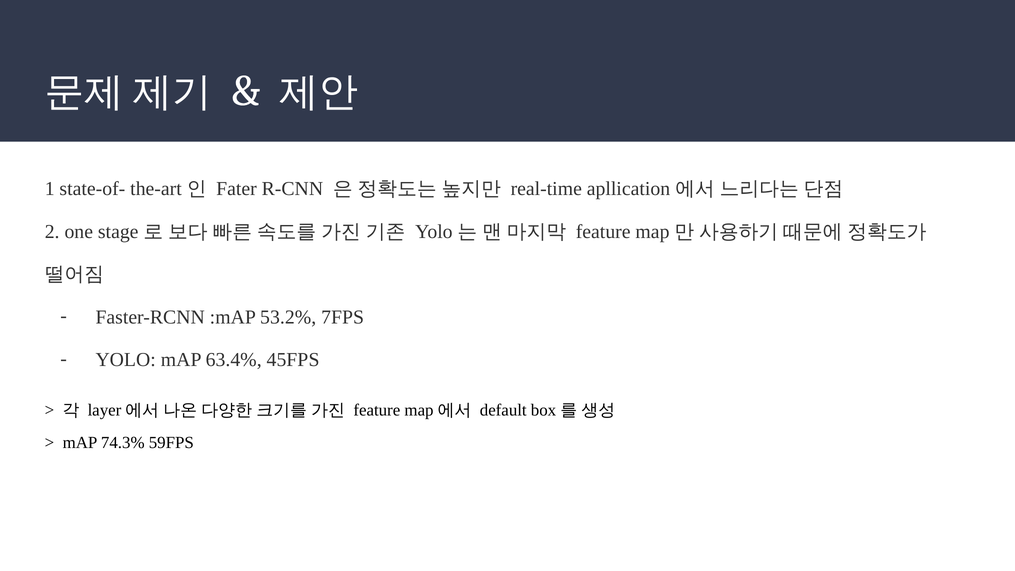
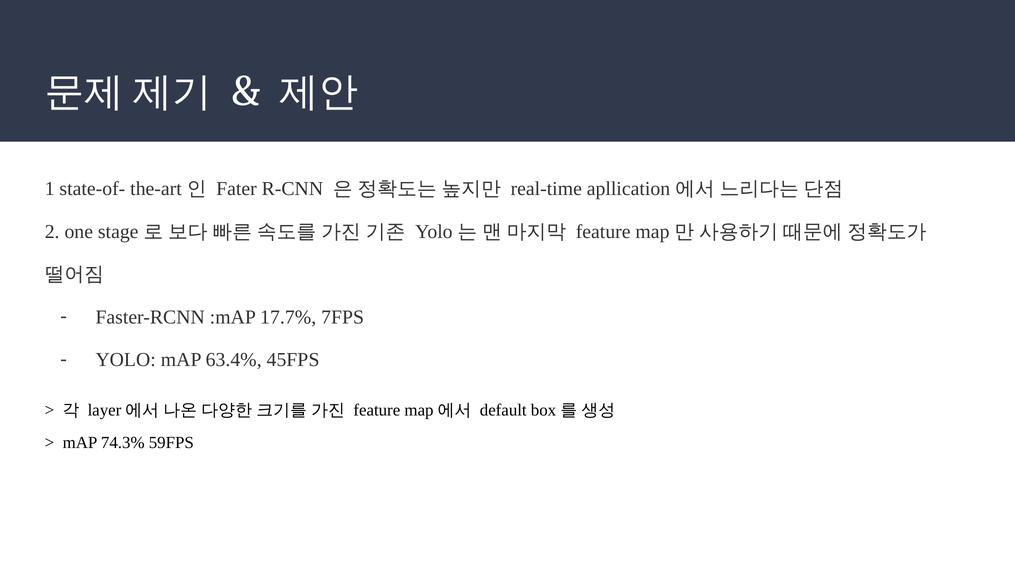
53.2%: 53.2% -> 17.7% (288, 317)
